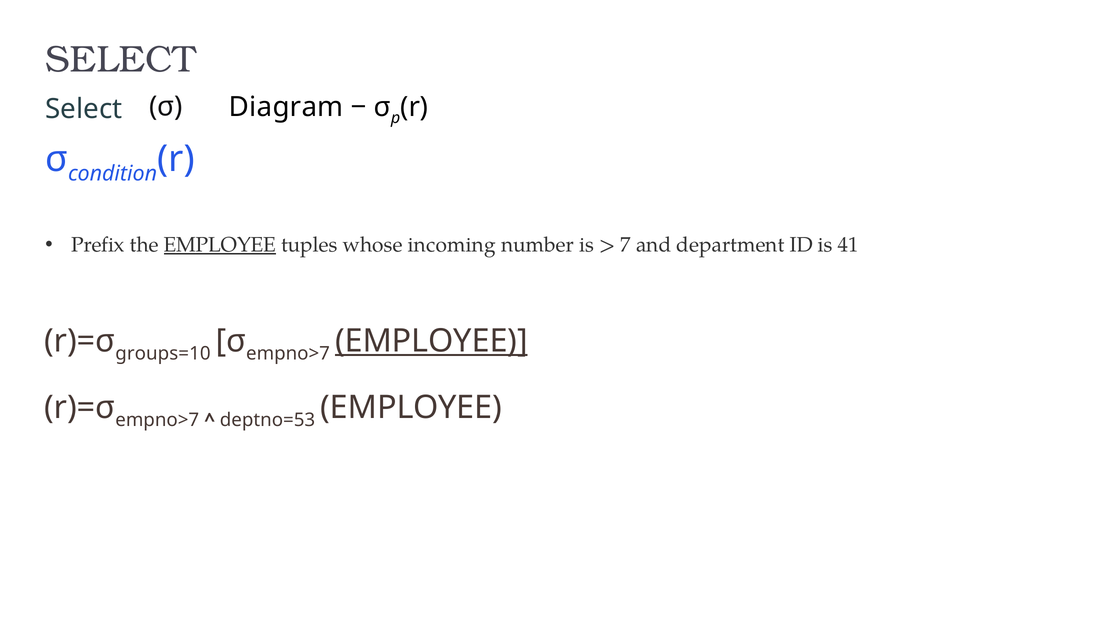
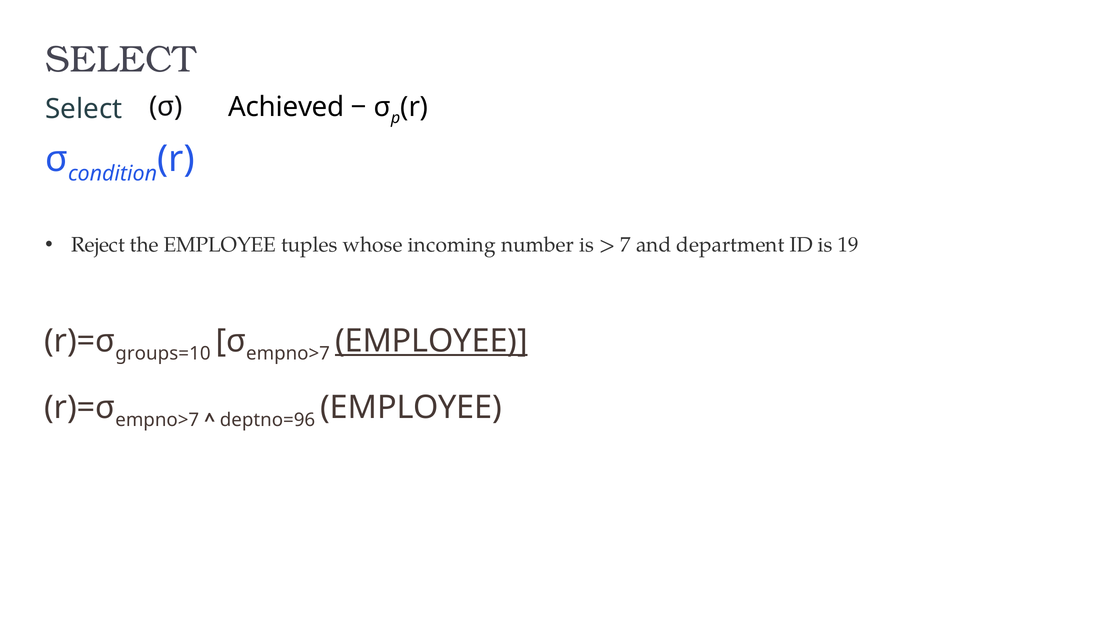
Diagram: Diagram -> Achieved (286, 107)
Prefix: Prefix -> Reject (98, 245)
EMPLOYEE underline: present -> none (220, 245)
41: 41 -> 19 (848, 245)
deptno=53: deptno=53 -> deptno=96 (268, 420)
